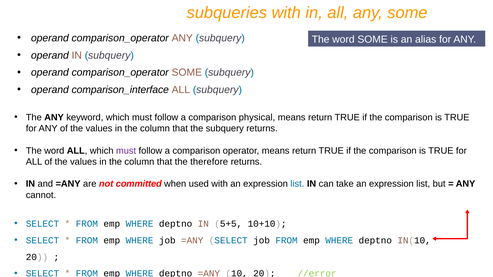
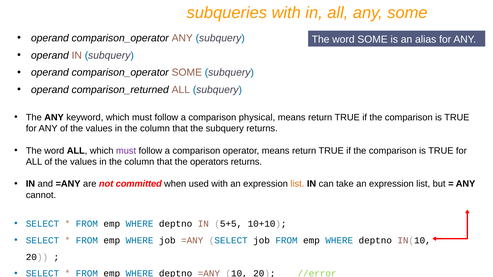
comparison_interface: comparison_interface -> comparison_returned (120, 90)
therefore: therefore -> operators (209, 162)
list colour: blue -> orange (297, 184)
